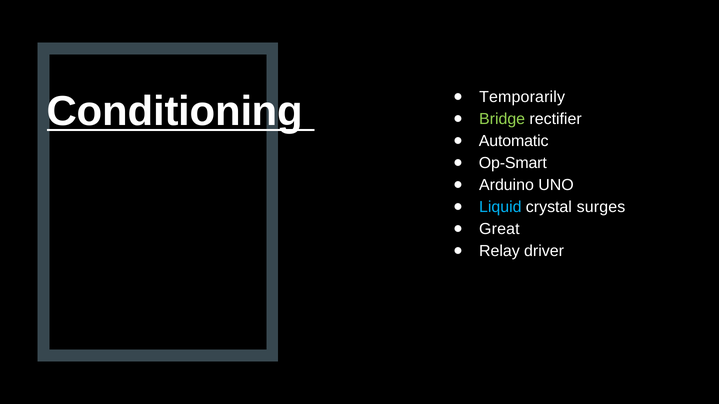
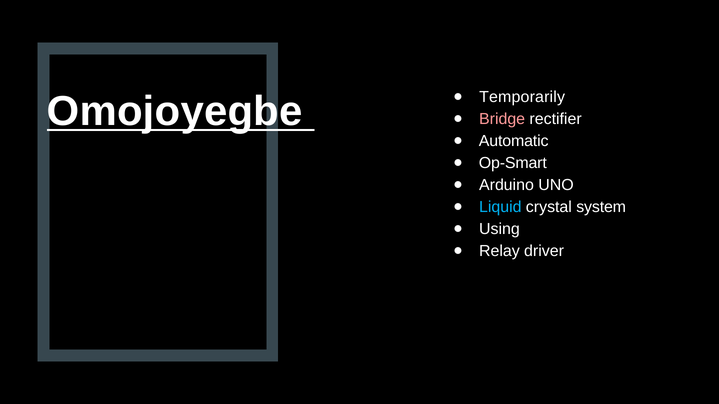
Conditioning: Conditioning -> Omojoyegbe (175, 112)
Bridge colour: light green -> pink (502, 119)
surges: surges -> system (601, 207)
Great: Great -> Using (499, 229)
